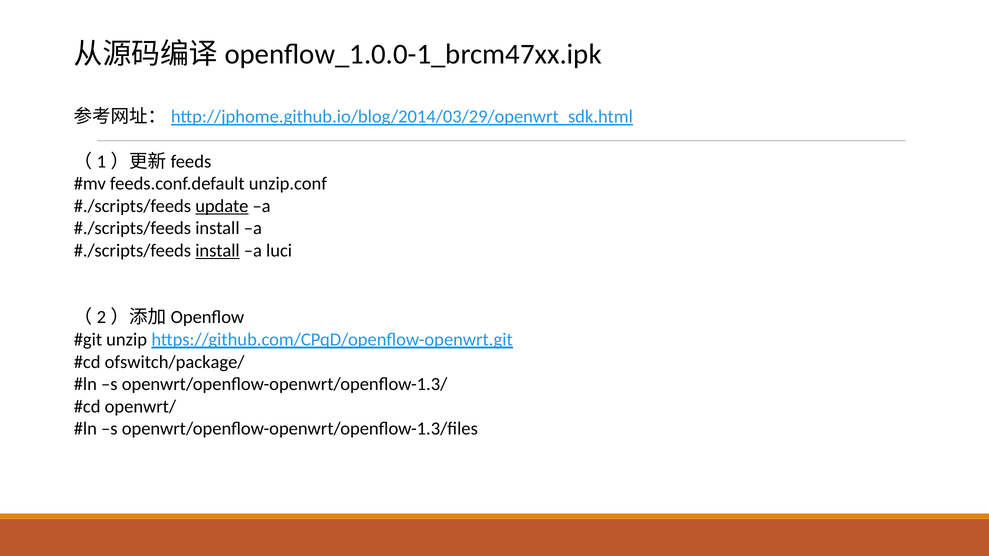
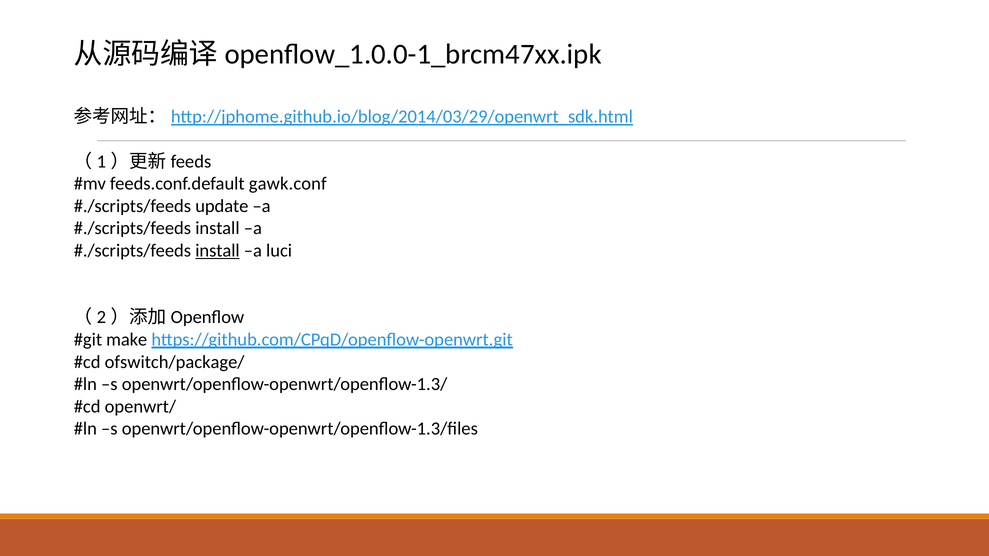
unzip.conf: unzip.conf -> gawk.conf (288, 184)
update underline: present -> none (222, 206)
unzip: unzip -> make (127, 340)
